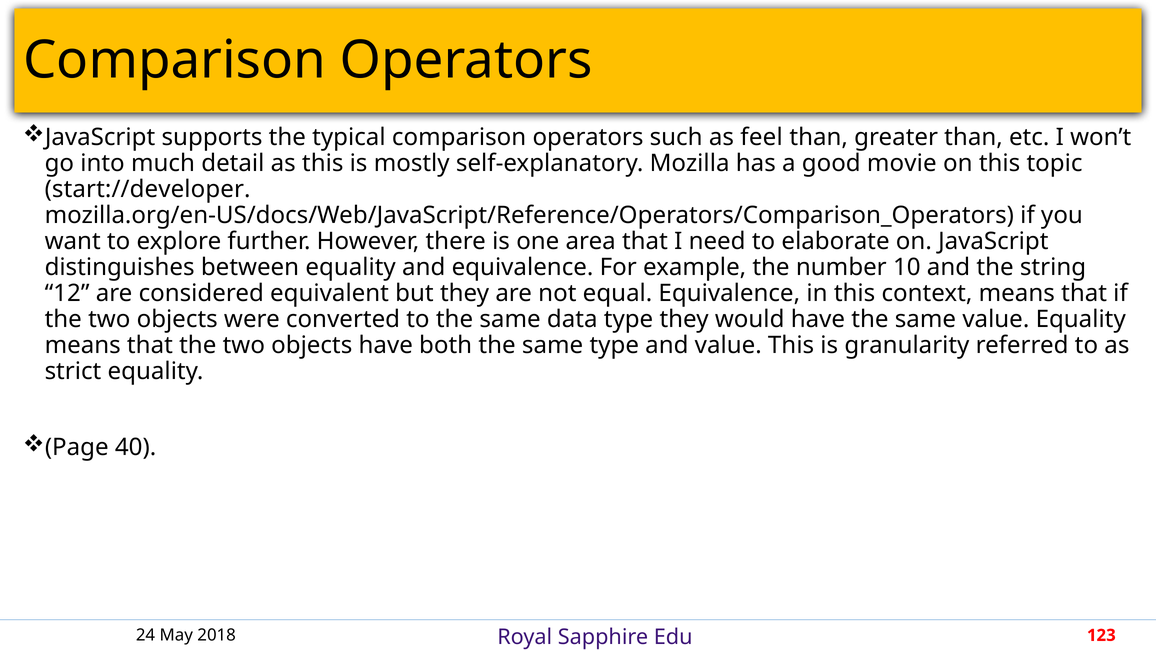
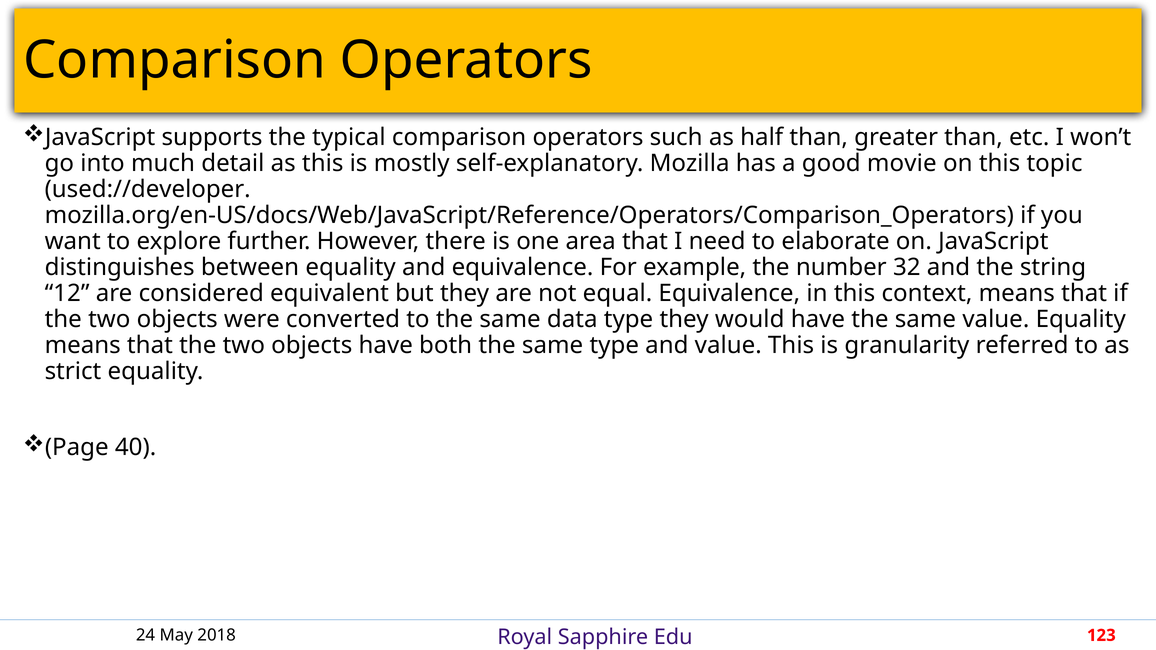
feel: feel -> half (762, 137)
start://developer: start://developer -> used://developer (148, 189)
10: 10 -> 32 (907, 267)
